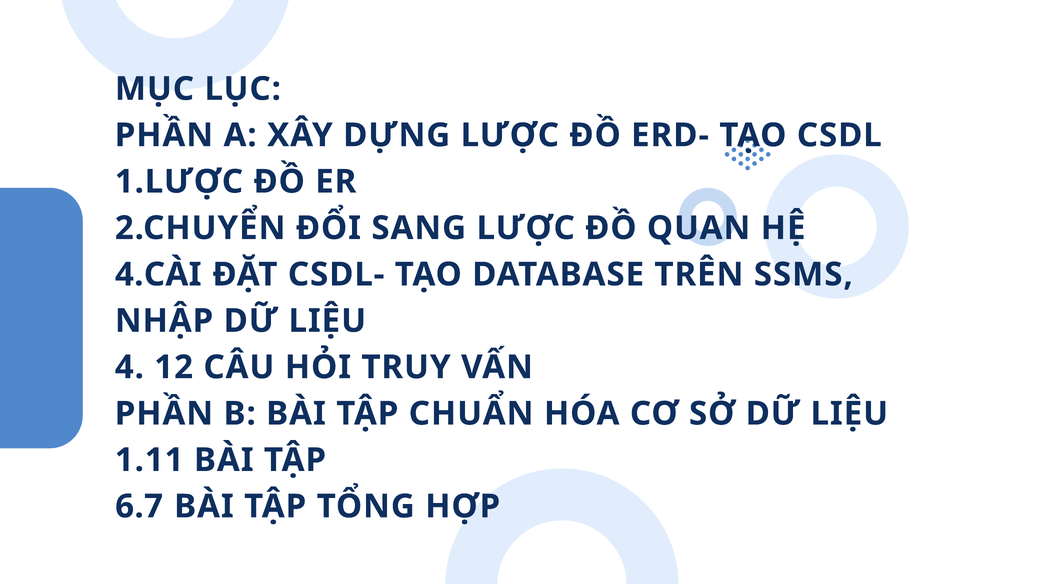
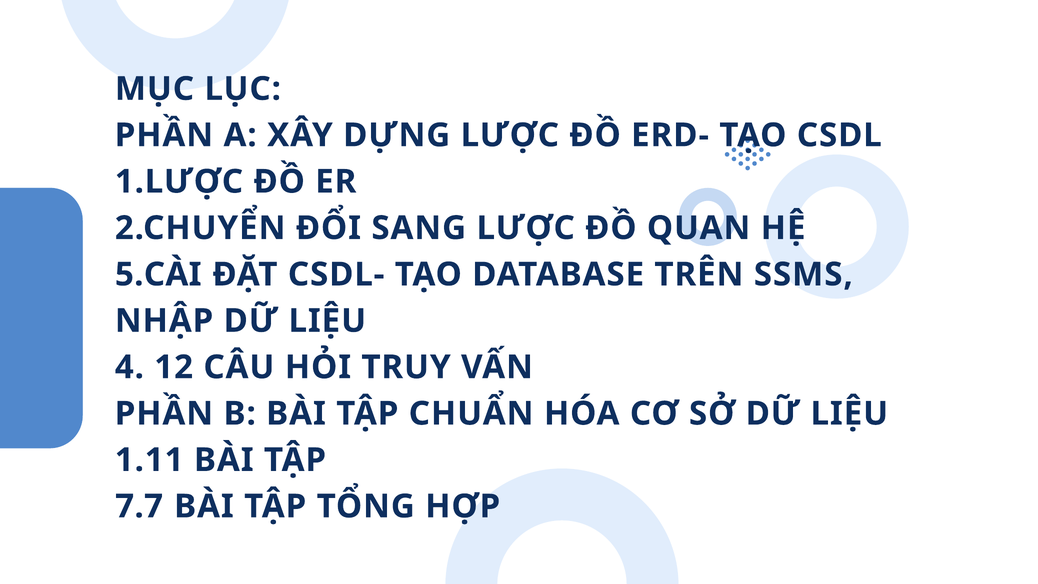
4.CÀI: 4.CÀI -> 5.CÀI (158, 274)
6.7: 6.7 -> 7.7 (139, 506)
